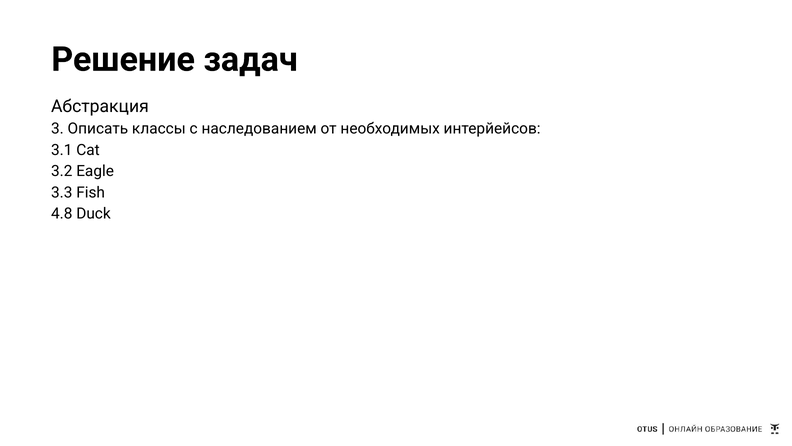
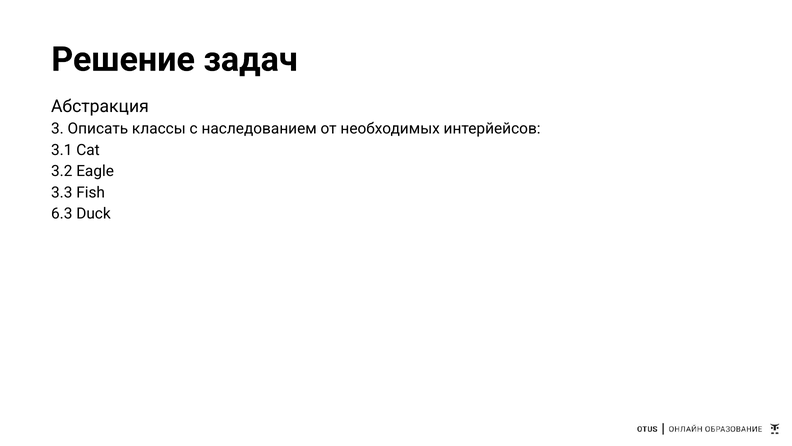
4.8: 4.8 -> 6.3 (62, 214)
